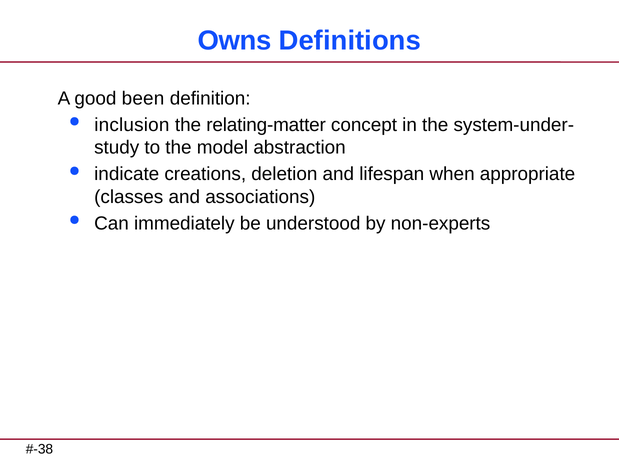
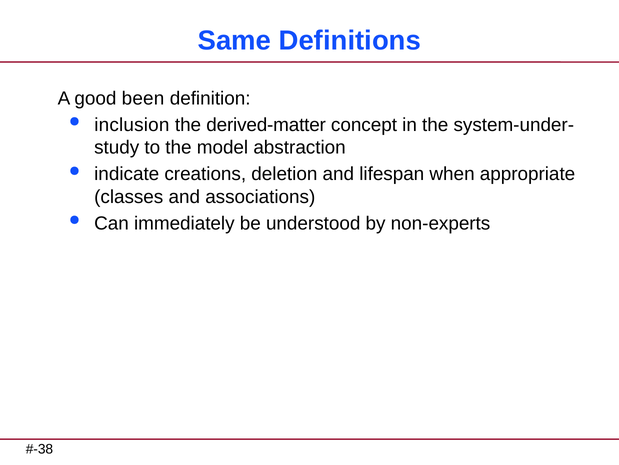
Owns: Owns -> Same (234, 41)
relating-matter: relating-matter -> derived-matter (266, 125)
